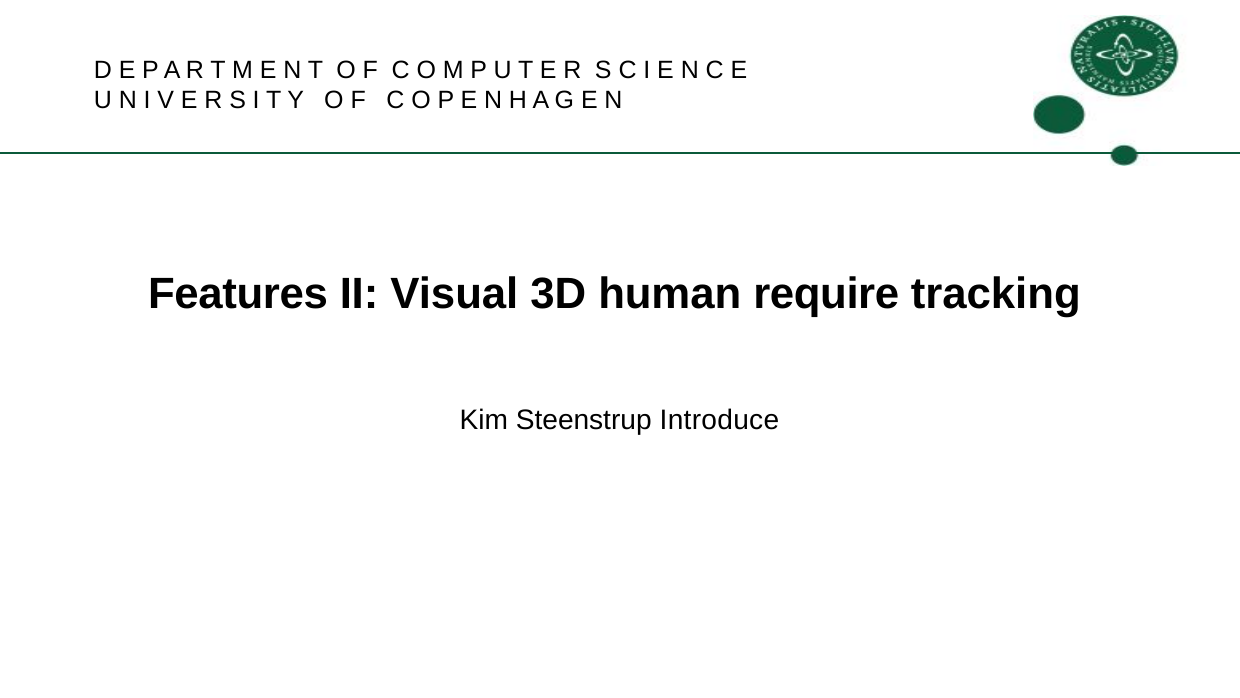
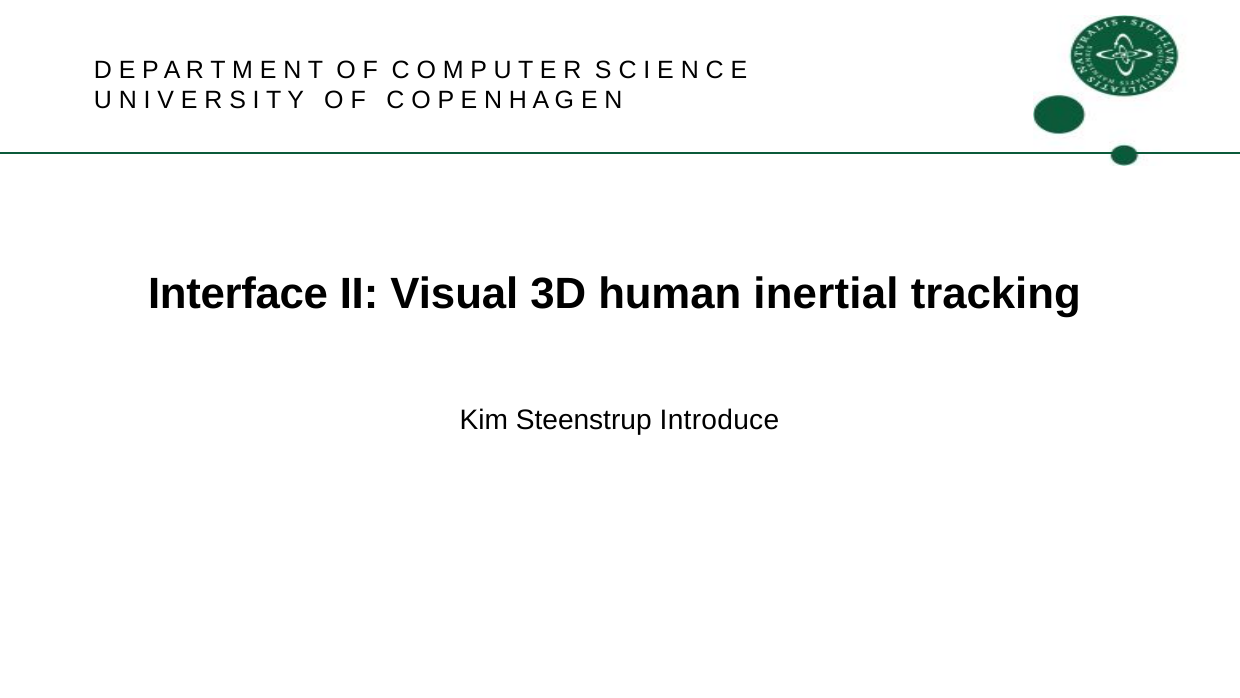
Features: Features -> Interface (238, 294)
require: require -> inertial (826, 294)
